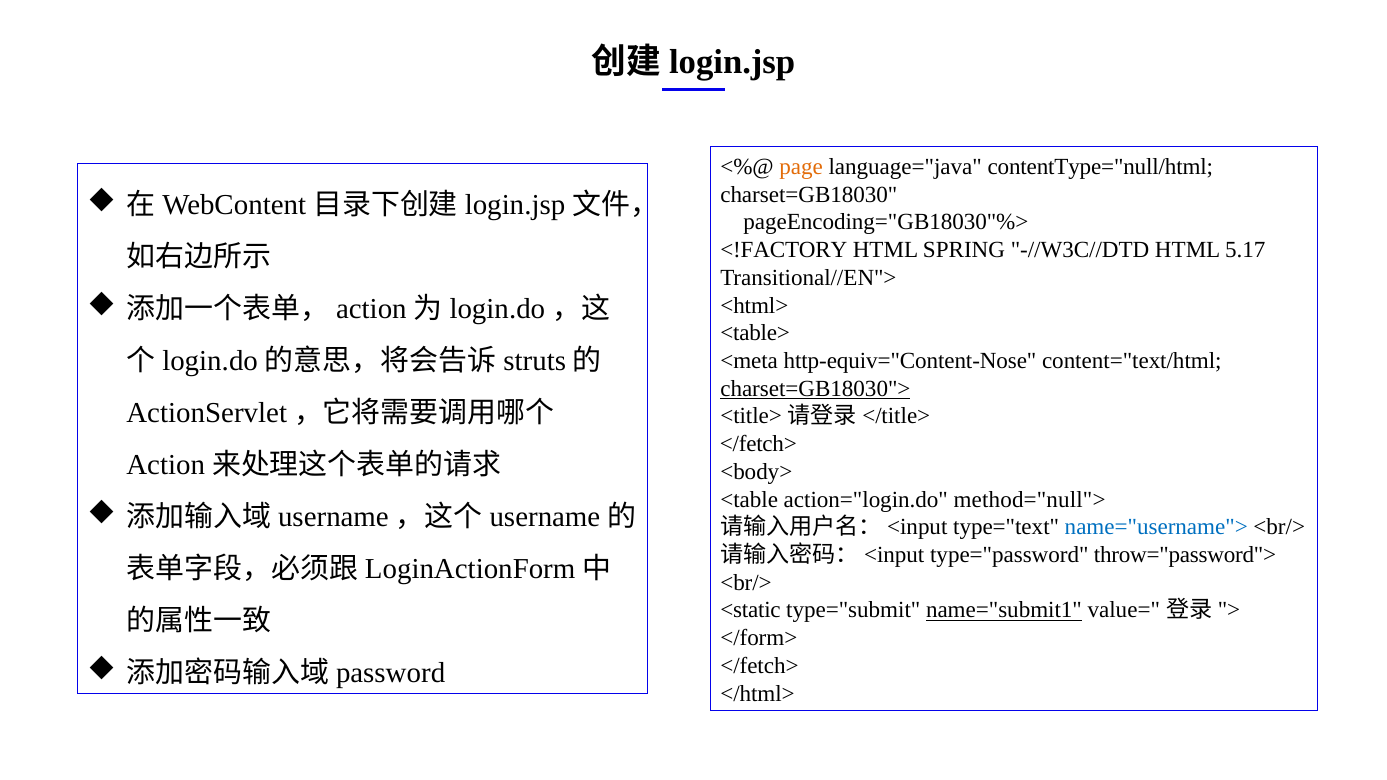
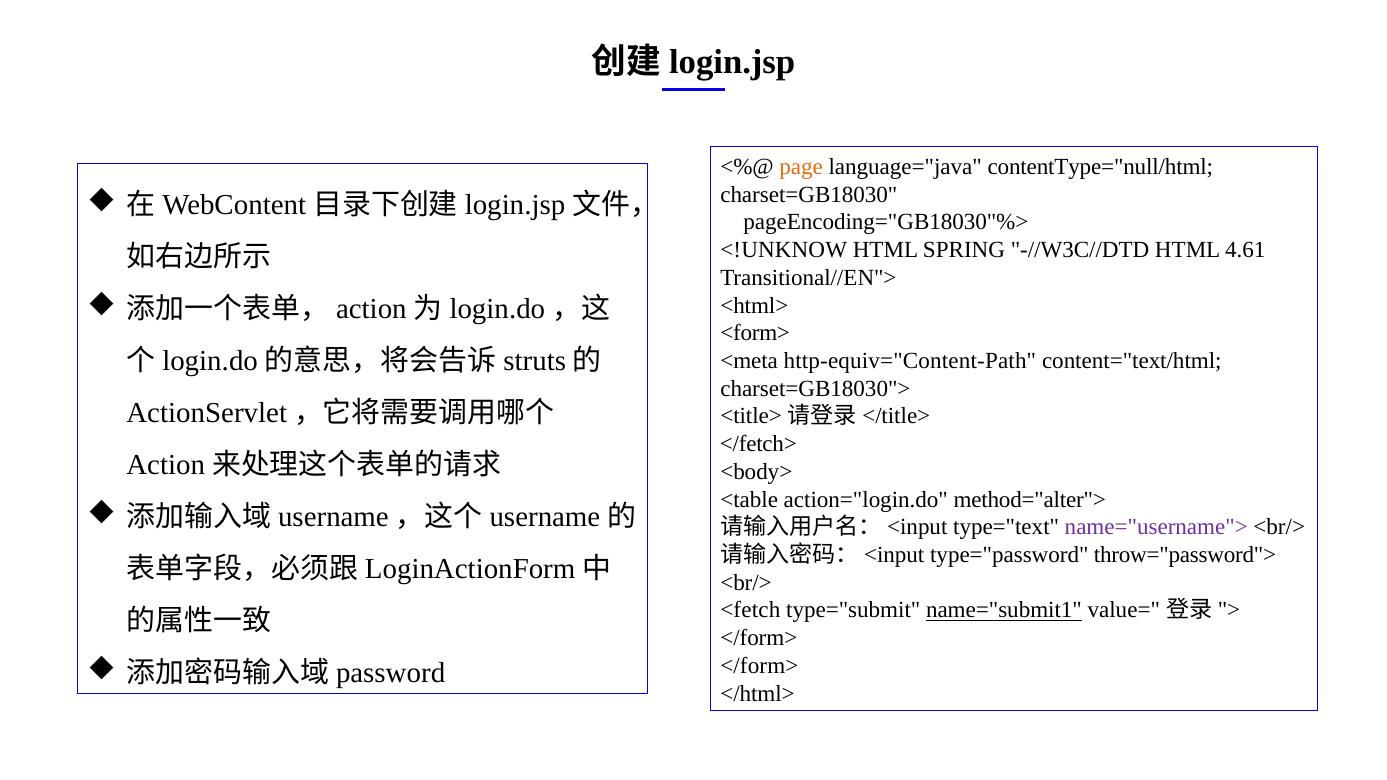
<!FACTORY: <!FACTORY -> <!UNKNOW (784, 250)
5.17: 5.17 -> 4.61 (1245, 250)
<table>: <table> -> <form> (755, 333)
http-equiv="Content-Nose: http-equiv="Content-Nose -> http-equiv="Content-Path (910, 361)
charset=GB18030"> underline: present -> none (815, 389)
method="null">: method="null"> -> method="alter"> (1030, 500)
name="username"> colour: blue -> purple (1156, 527)
<static: <static -> <fetch (750, 611)
</fetch>: </fetch> -> </form> (759, 666)
